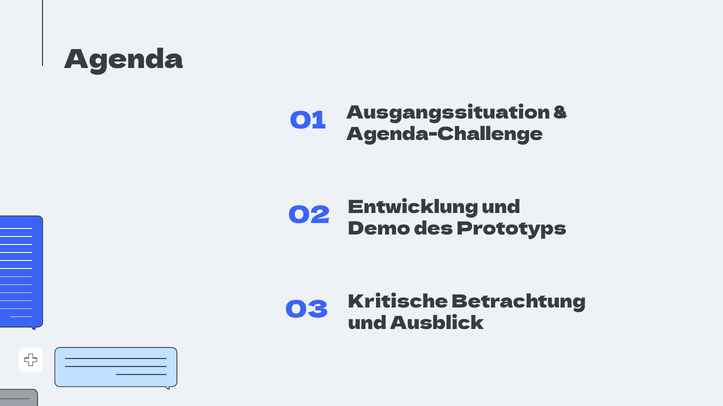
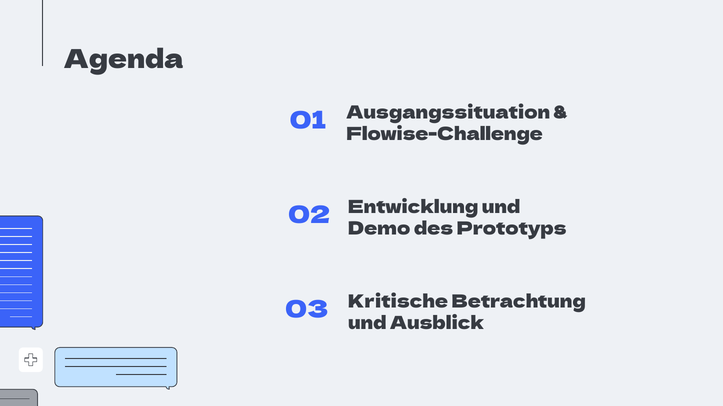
Agenda-Challenge: Agenda-Challenge -> Flowise-Challenge (445, 135)
